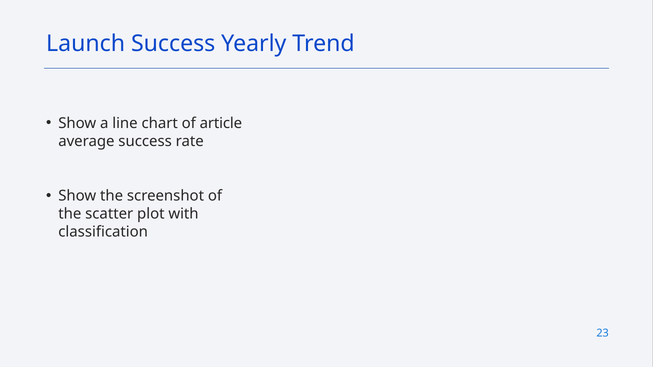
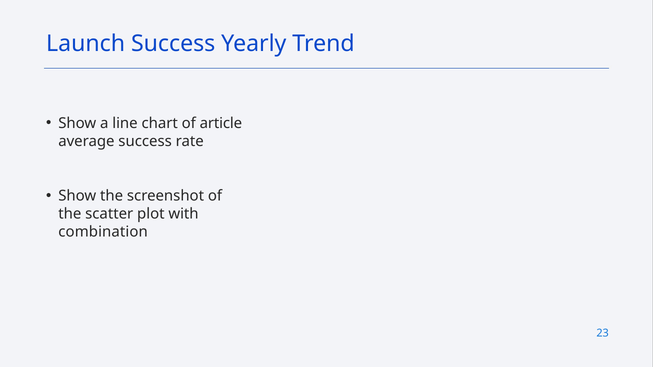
classification: classification -> combination (103, 232)
